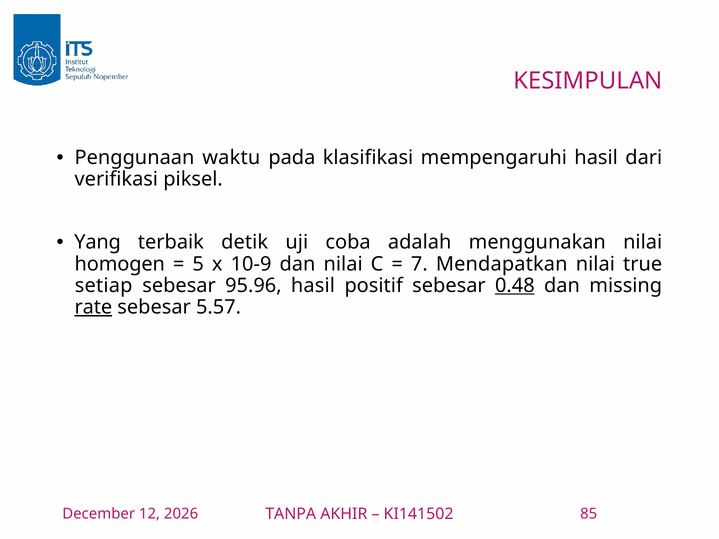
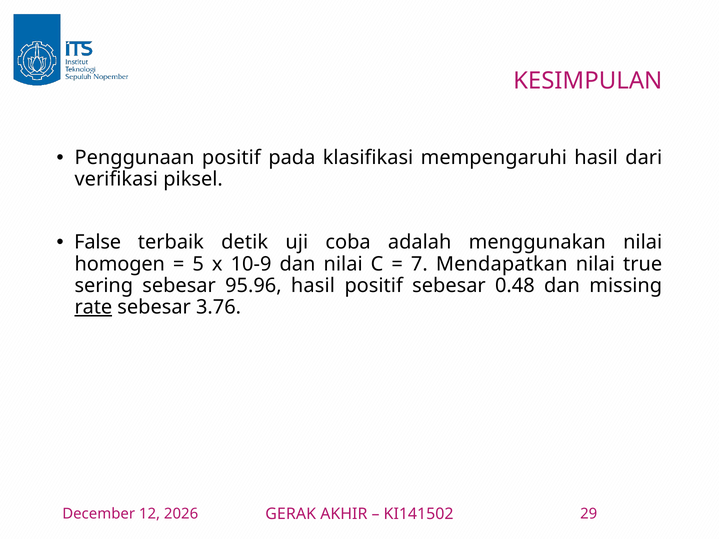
Penggunaan waktu: waktu -> positif (231, 158)
Yang: Yang -> False (98, 243)
setiap: setiap -> sering (104, 286)
0.48 underline: present -> none (515, 286)
5.57: 5.57 -> 3.76 (219, 307)
TANPA: TANPA -> GERAK (291, 514)
85: 85 -> 29 (589, 514)
